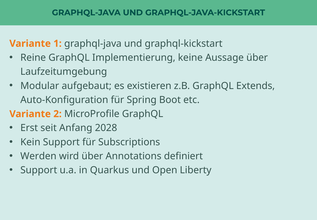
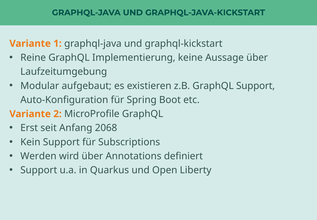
GraphQL Extends: Extends -> Support (256, 86)
2028: 2028 -> 2068 (106, 128)
